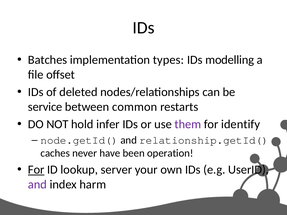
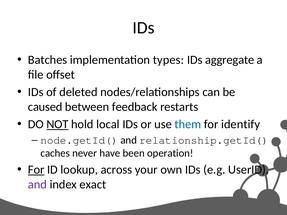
modelling: modelling -> aggregate (230, 60)
service: service -> caused (45, 107)
common: common -> feedback (135, 107)
NOT underline: none -> present (57, 124)
infer: infer -> local (108, 124)
them colour: purple -> blue (188, 124)
server: server -> across (116, 170)
harm: harm -> exact (93, 185)
